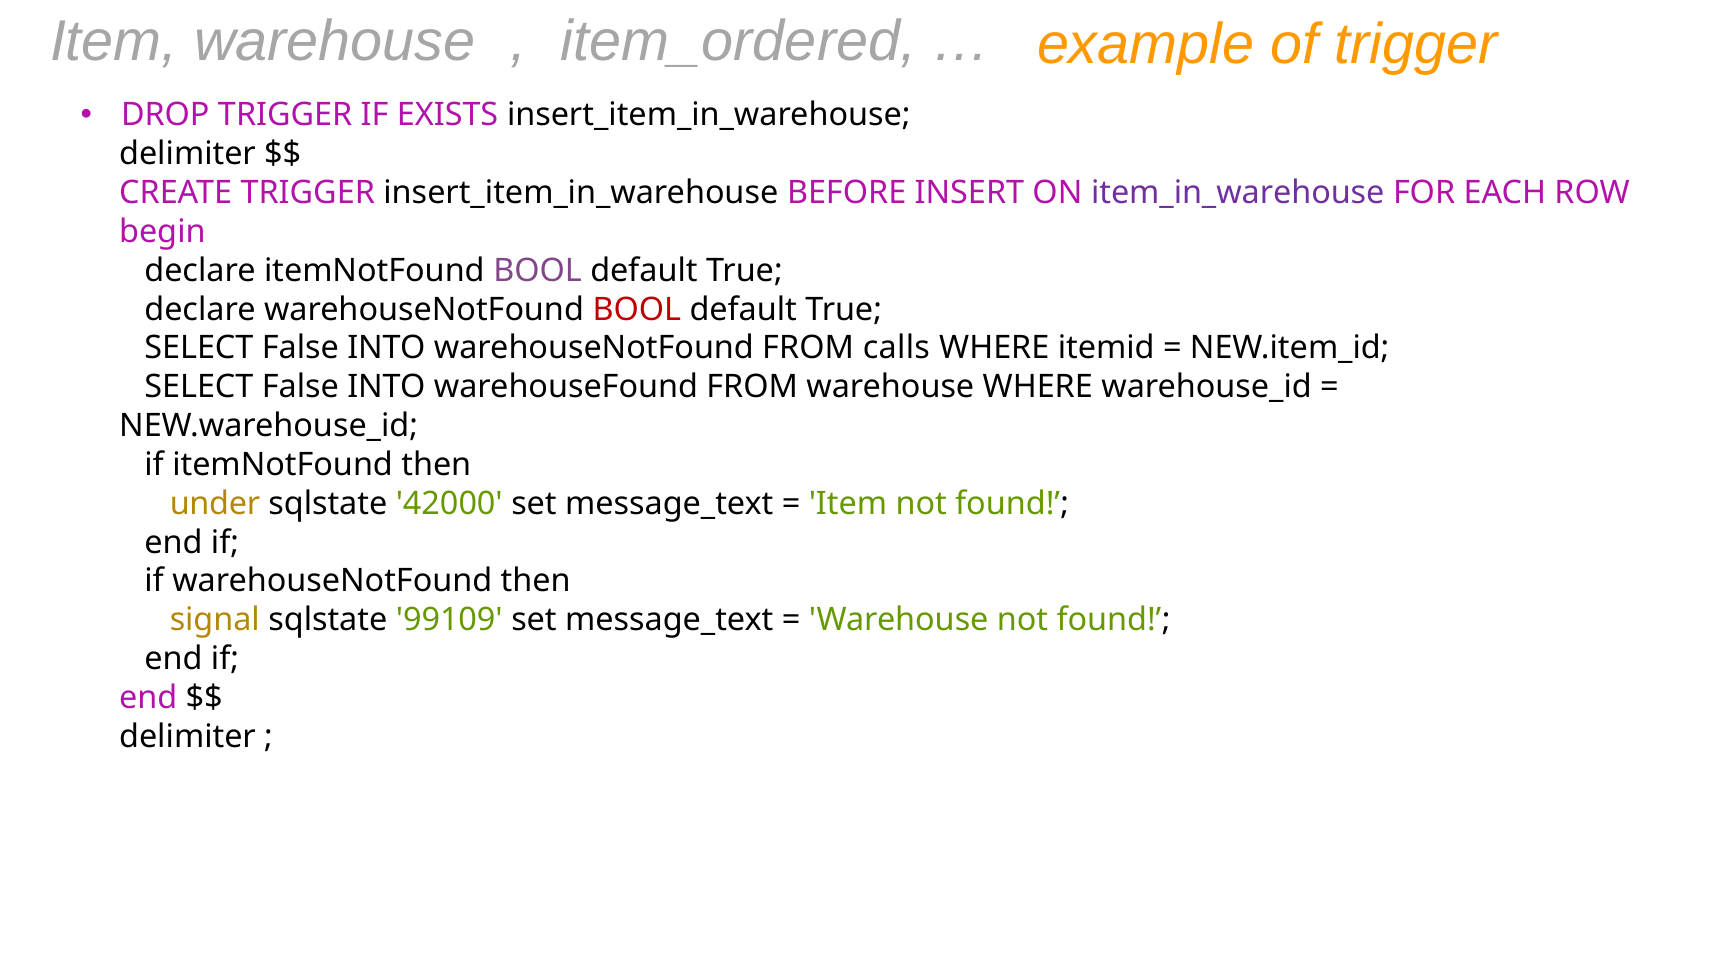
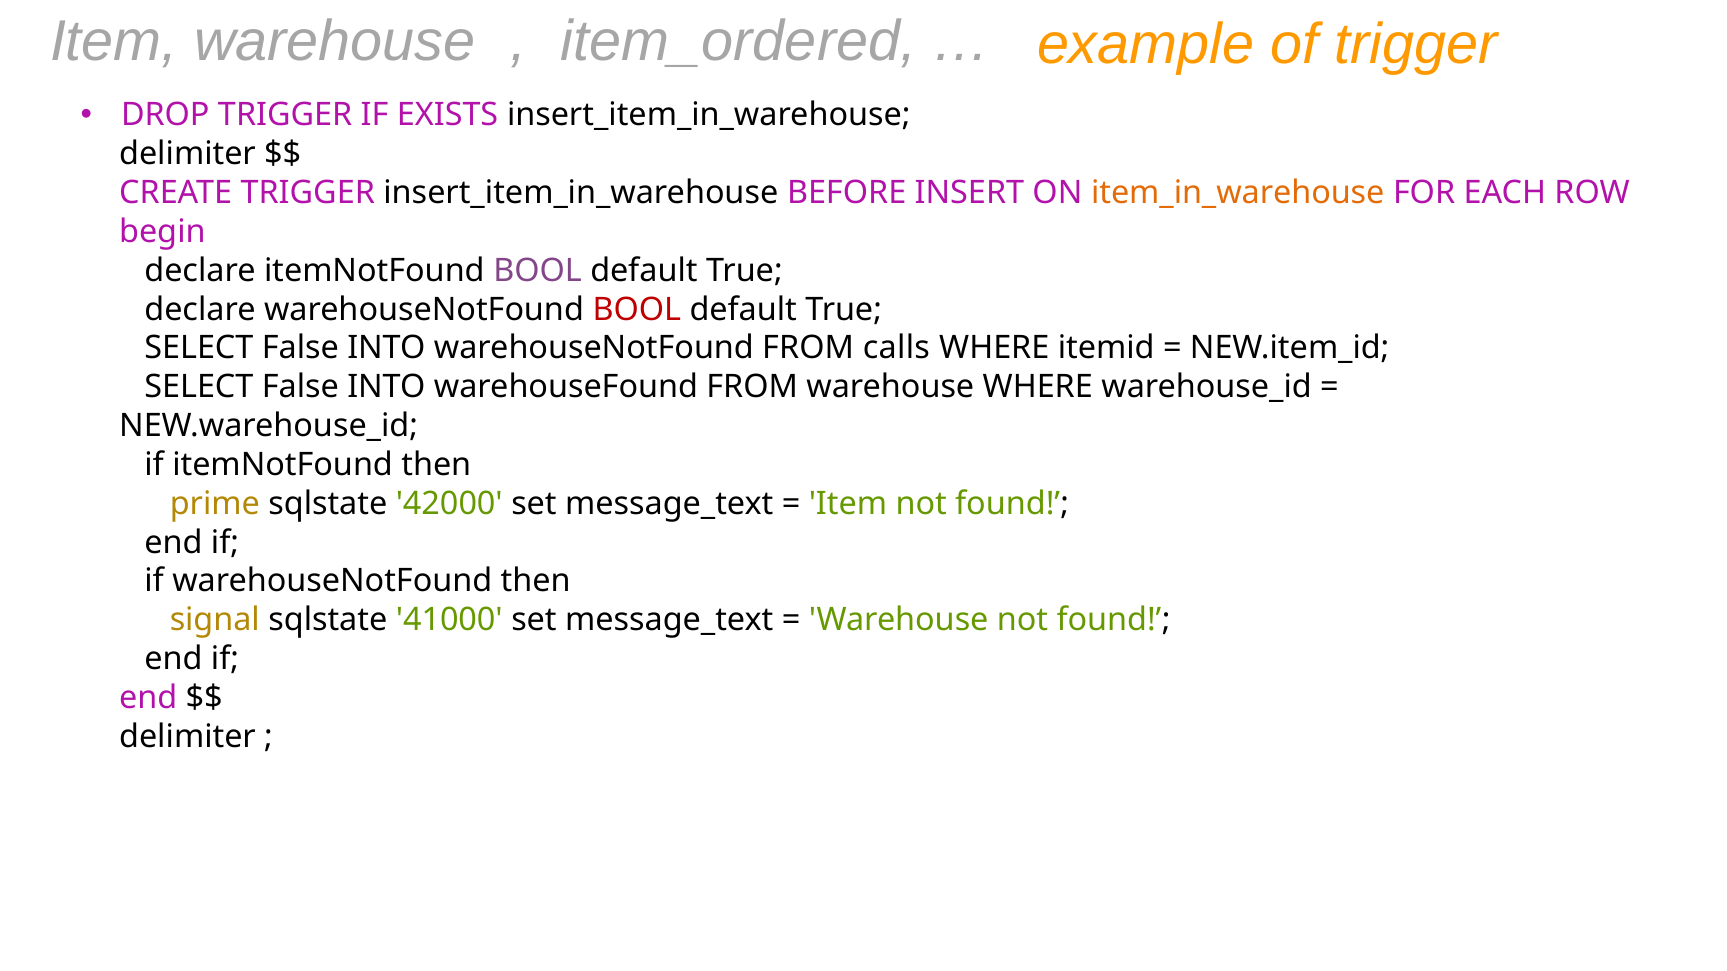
item_in_warehouse colour: purple -> orange (1238, 193)
under: under -> prime (215, 504)
99109: 99109 -> 41000 (449, 620)
